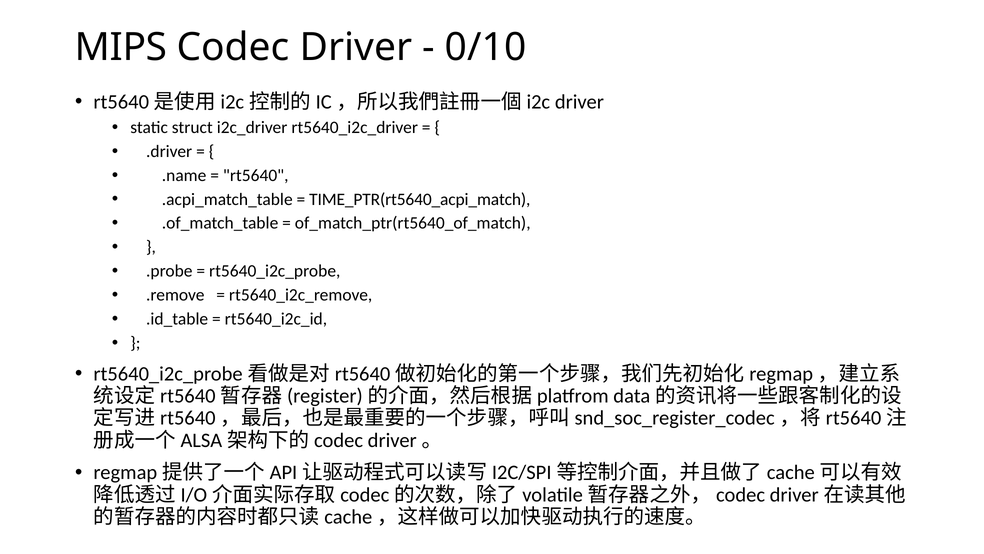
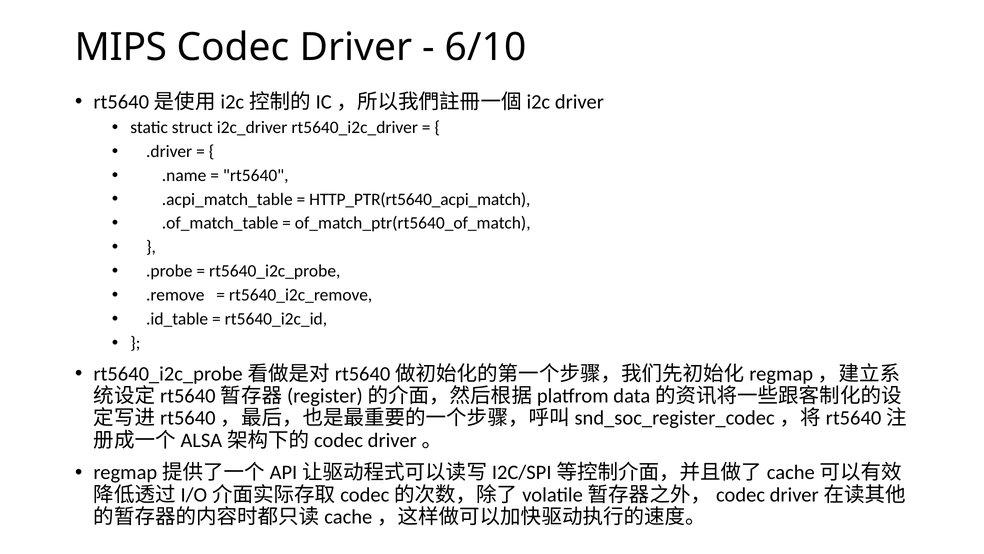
0/10: 0/10 -> 6/10 (486, 47)
TIME_PTR(rt5640_acpi_match: TIME_PTR(rt5640_acpi_match -> HTTP_PTR(rt5640_acpi_match (420, 199)
